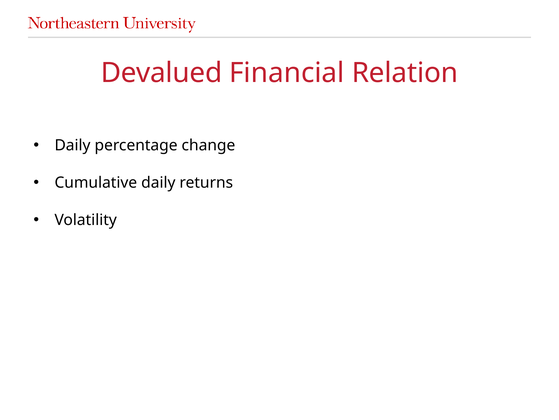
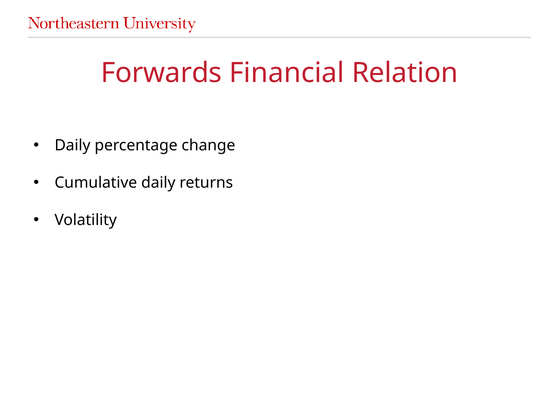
Devalued: Devalued -> Forwards (161, 73)
